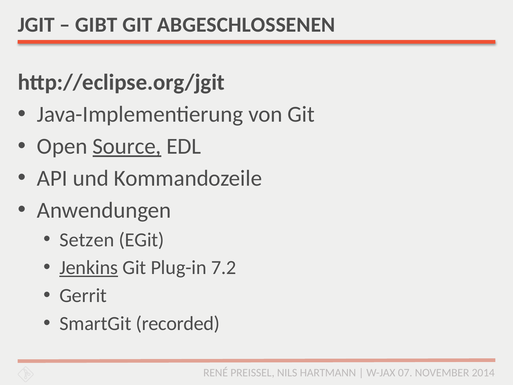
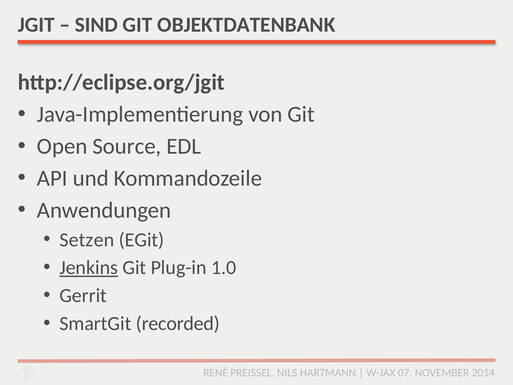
GIBT: GIBT -> SIND (96, 25)
ABGESCHLOSSENEN: ABGESCHLOSSENEN -> OBJEKTDATENBANK (246, 25)
Source underline: present -> none (127, 146)
7.2: 7.2 -> 1.0 (224, 268)
